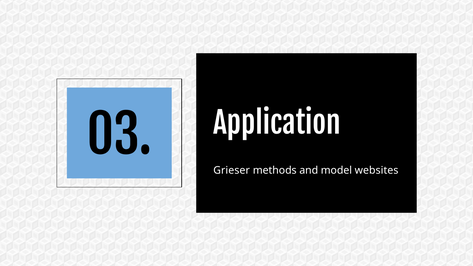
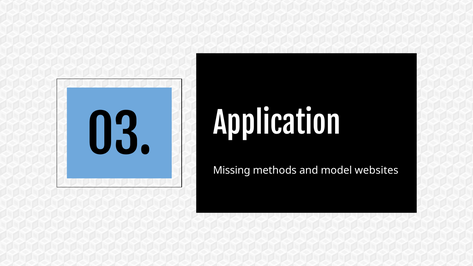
Grieser: Grieser -> Missing (232, 171)
